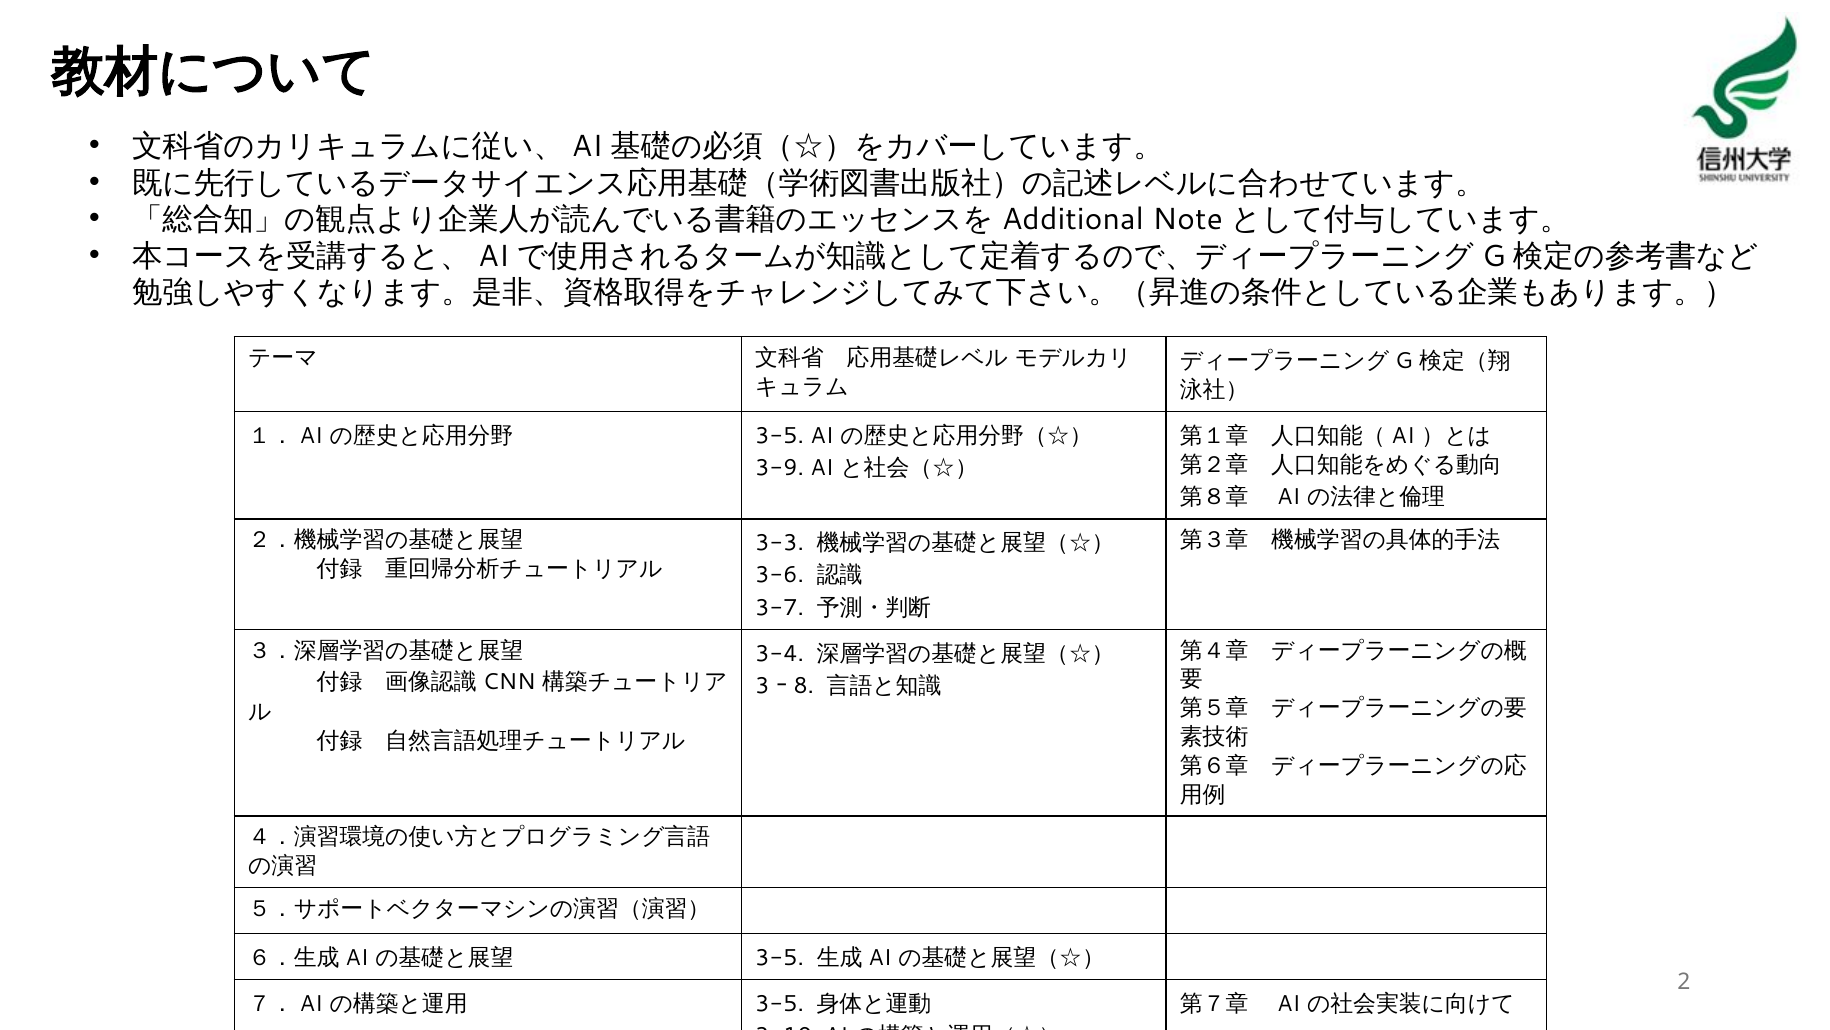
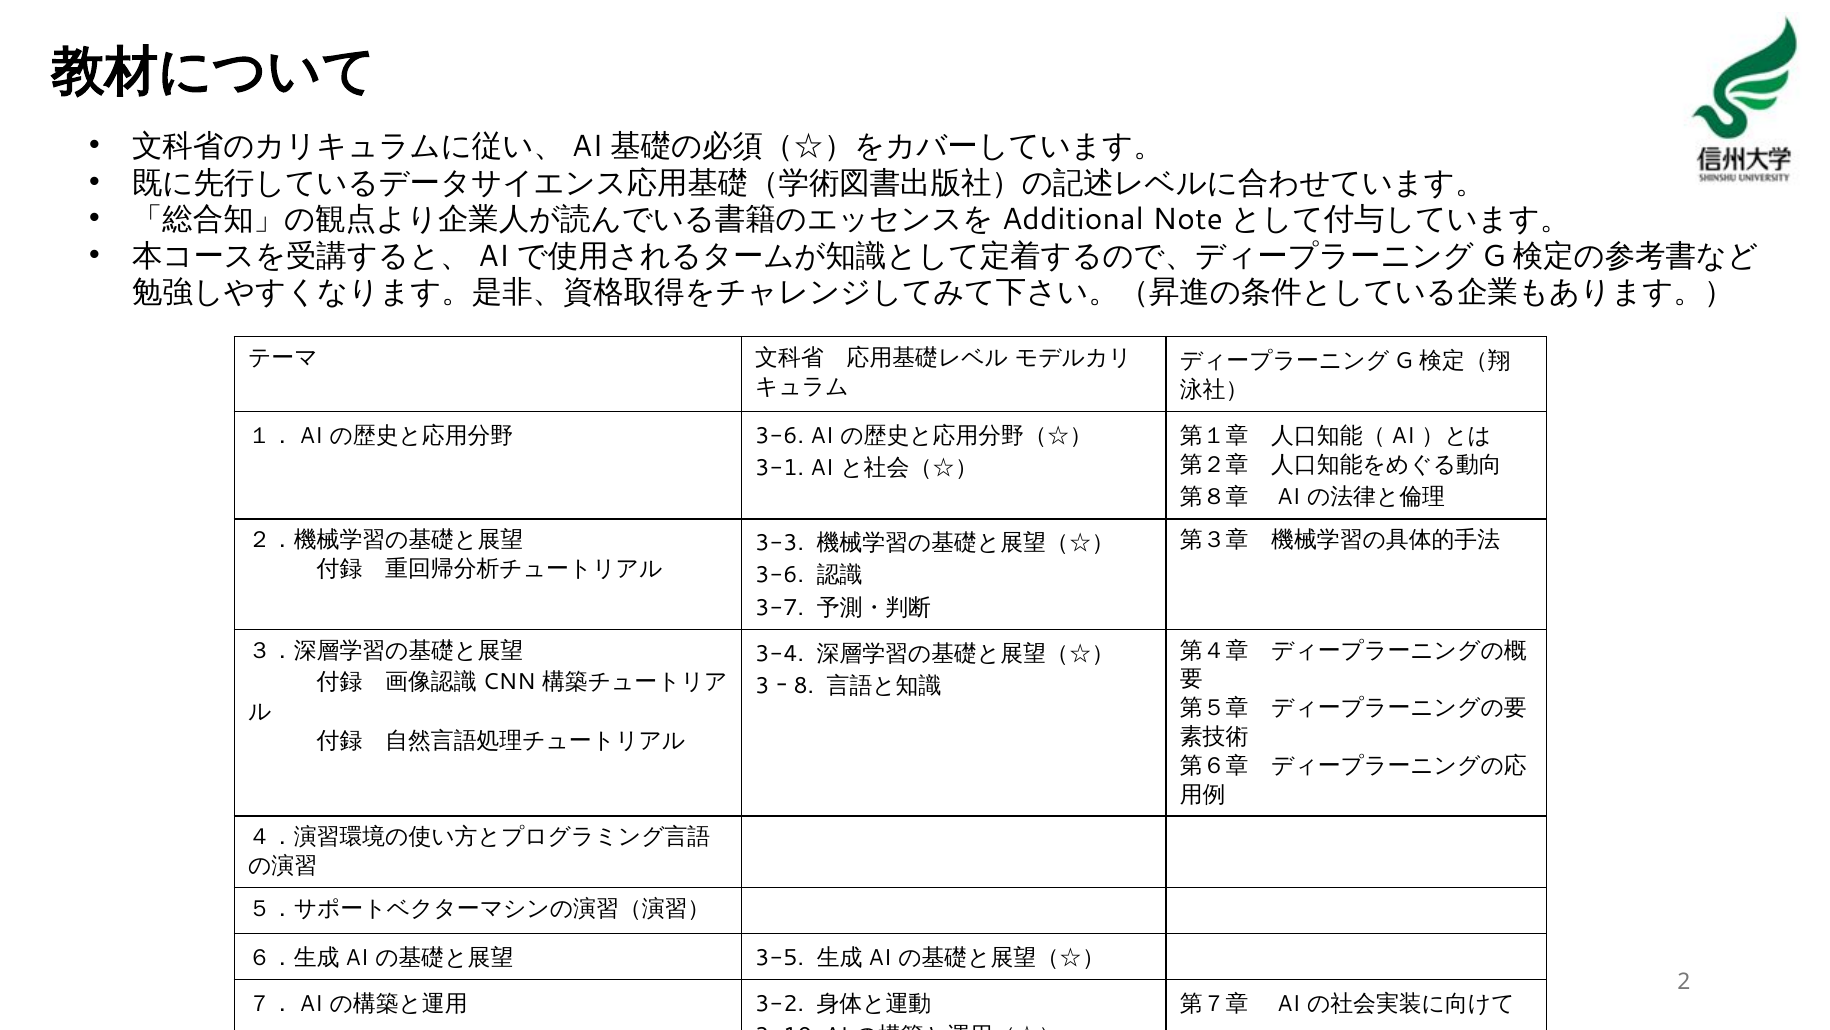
3-5: 3-5 -> 3-6 (780, 436)
3-9: 3-9 -> 3-1 (780, 468)
3-5: 3-5 -> 3-2 (780, 1003)
